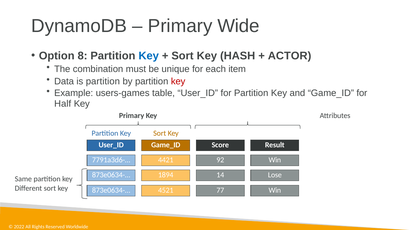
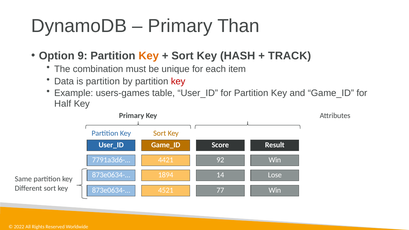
Wide: Wide -> Than (238, 26)
8: 8 -> 9 (83, 56)
Key colour: blue -> orange (149, 56)
ACTOR: ACTOR -> TRACK (290, 56)
